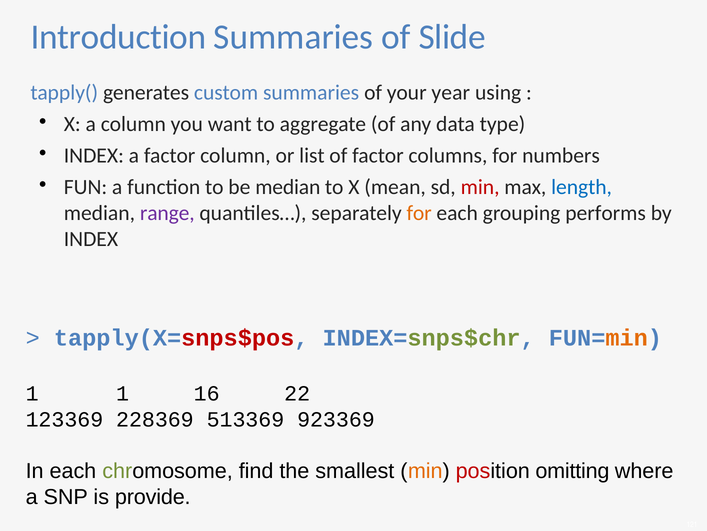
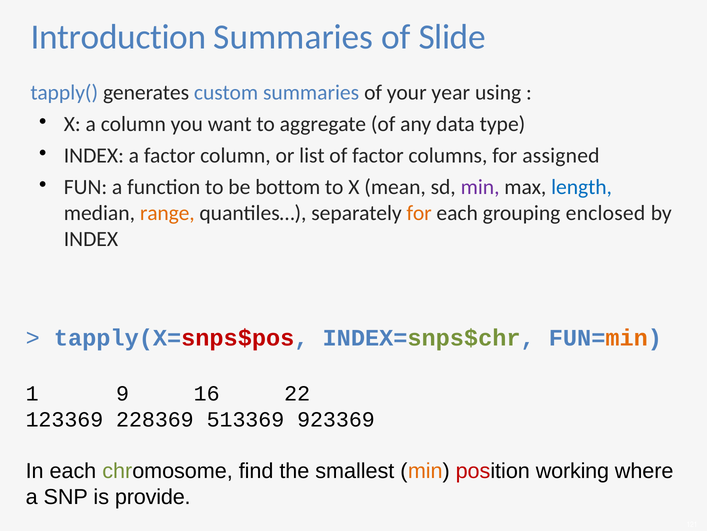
numbers: numbers -> assigned (561, 155)
be median: median -> bottom (288, 187)
min colour: red -> purple (480, 187)
range colour: purple -> orange (167, 213)
performs: performs -> enclosed (605, 213)
1 1: 1 -> 9 (123, 393)
omitting: omitting -> working (572, 471)
